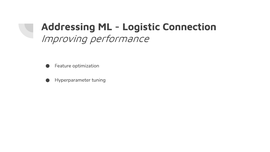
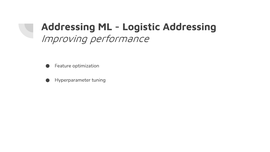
Logistic Connection: Connection -> Addressing (190, 27)
